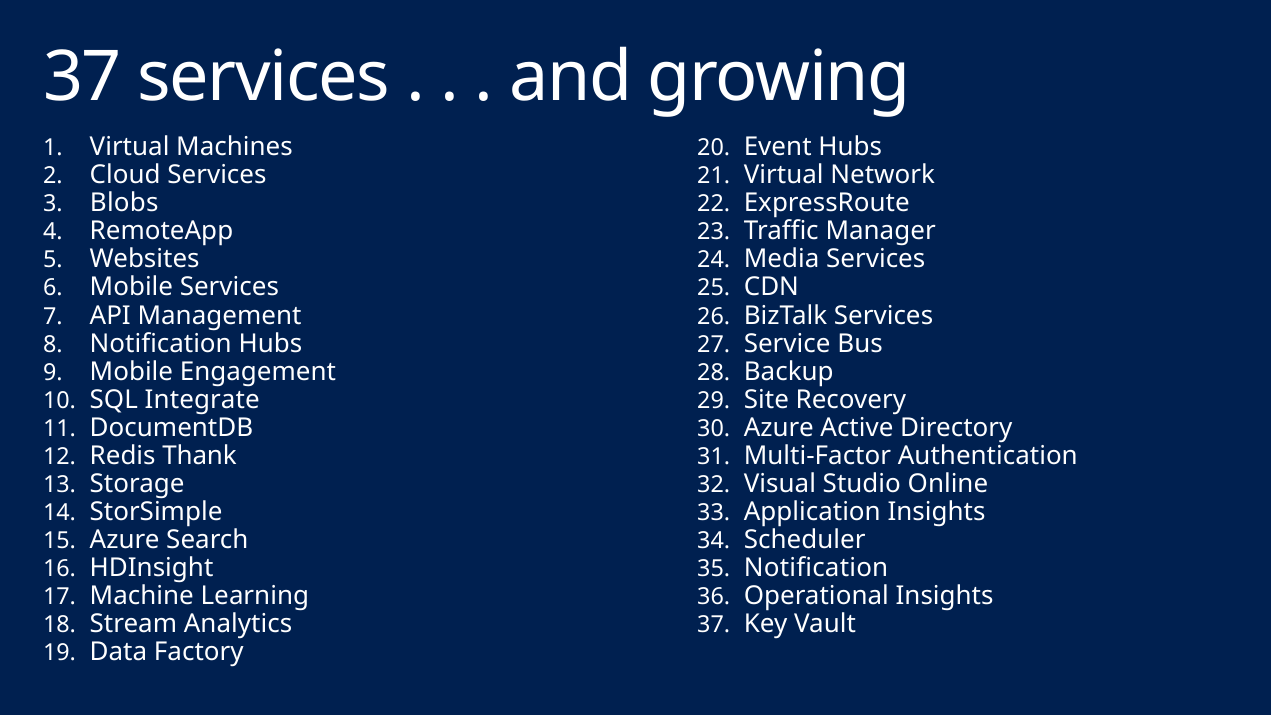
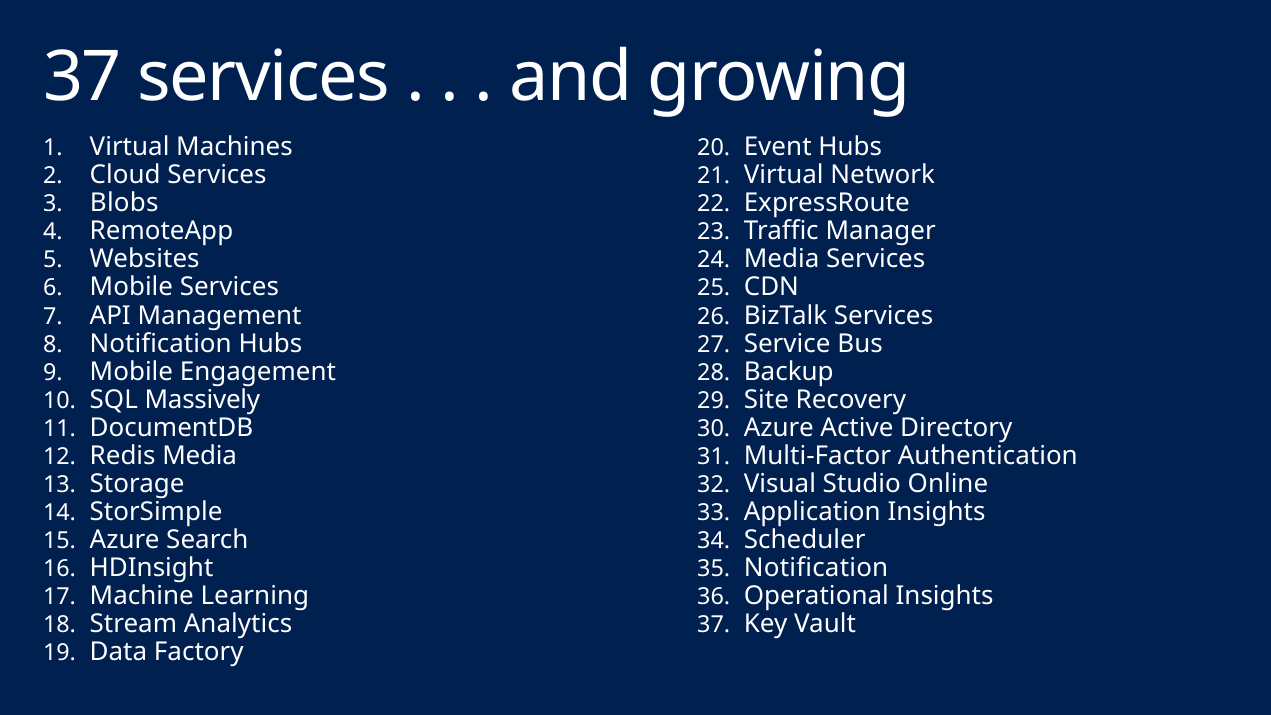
Integrate: Integrate -> Massively (202, 399)
Redis Thank: Thank -> Media (200, 456)
